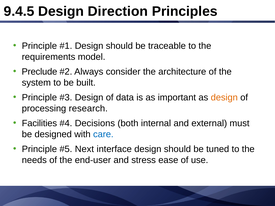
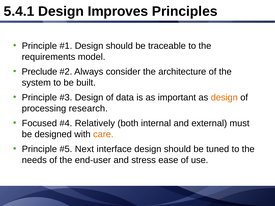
9.4.5: 9.4.5 -> 5.4.1 (19, 11)
Direction: Direction -> Improves (118, 11)
Facilities: Facilities -> Focused (39, 123)
Decisions: Decisions -> Relatively (95, 123)
care colour: blue -> orange (103, 134)
